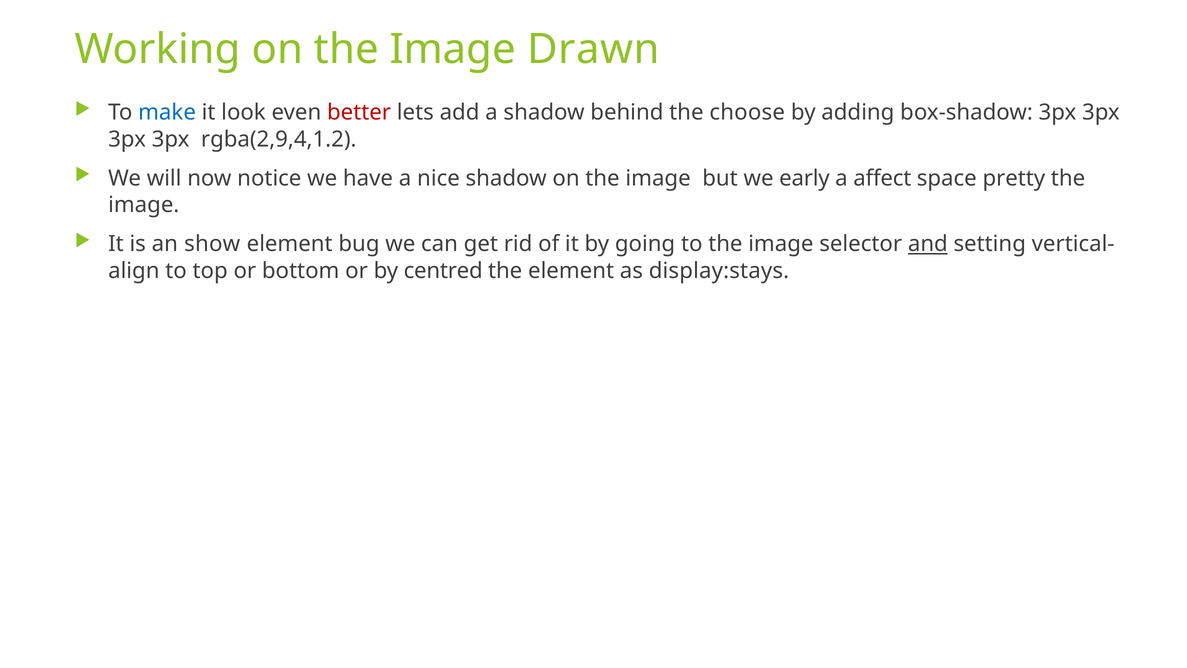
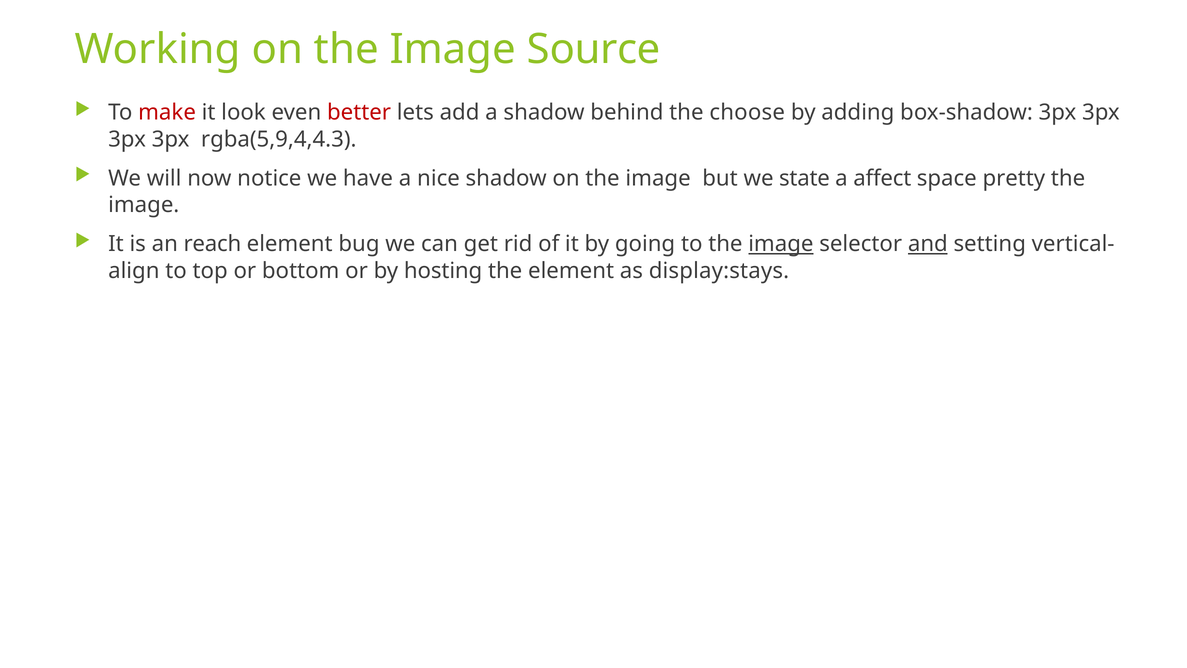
Drawn: Drawn -> Source (594, 49)
make colour: blue -> red (167, 112)
rgba(2,9,4,1.2: rgba(2,9,4,1.2 -> rgba(5,9,4,4.3 (279, 139)
early: early -> state (804, 178)
show: show -> reach (212, 244)
image underline: none -> present (781, 244)
centred: centred -> hosting (443, 271)
